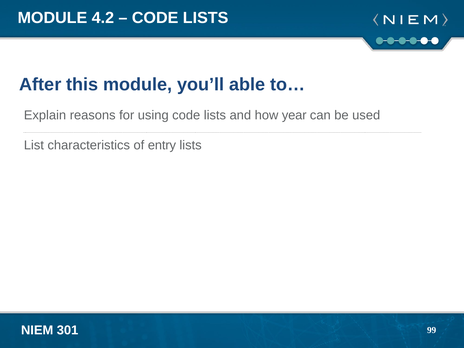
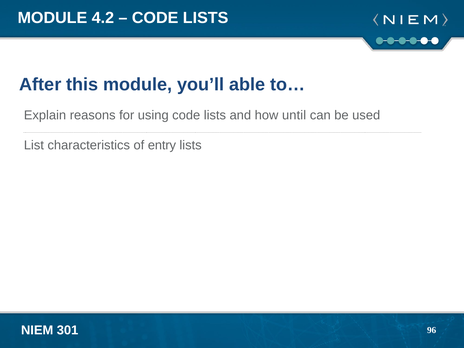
year: year -> until (294, 115)
99: 99 -> 96 (432, 330)
